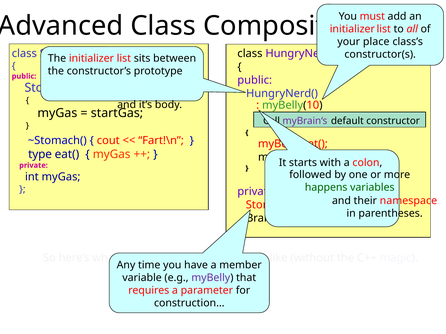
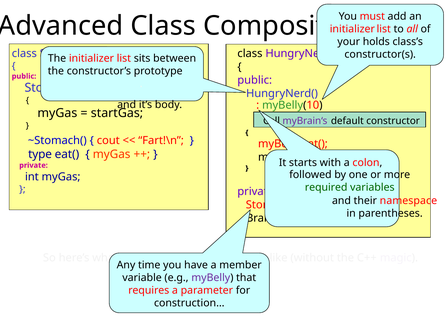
place: place -> holds (376, 42)
happens: happens -> required (326, 187)
